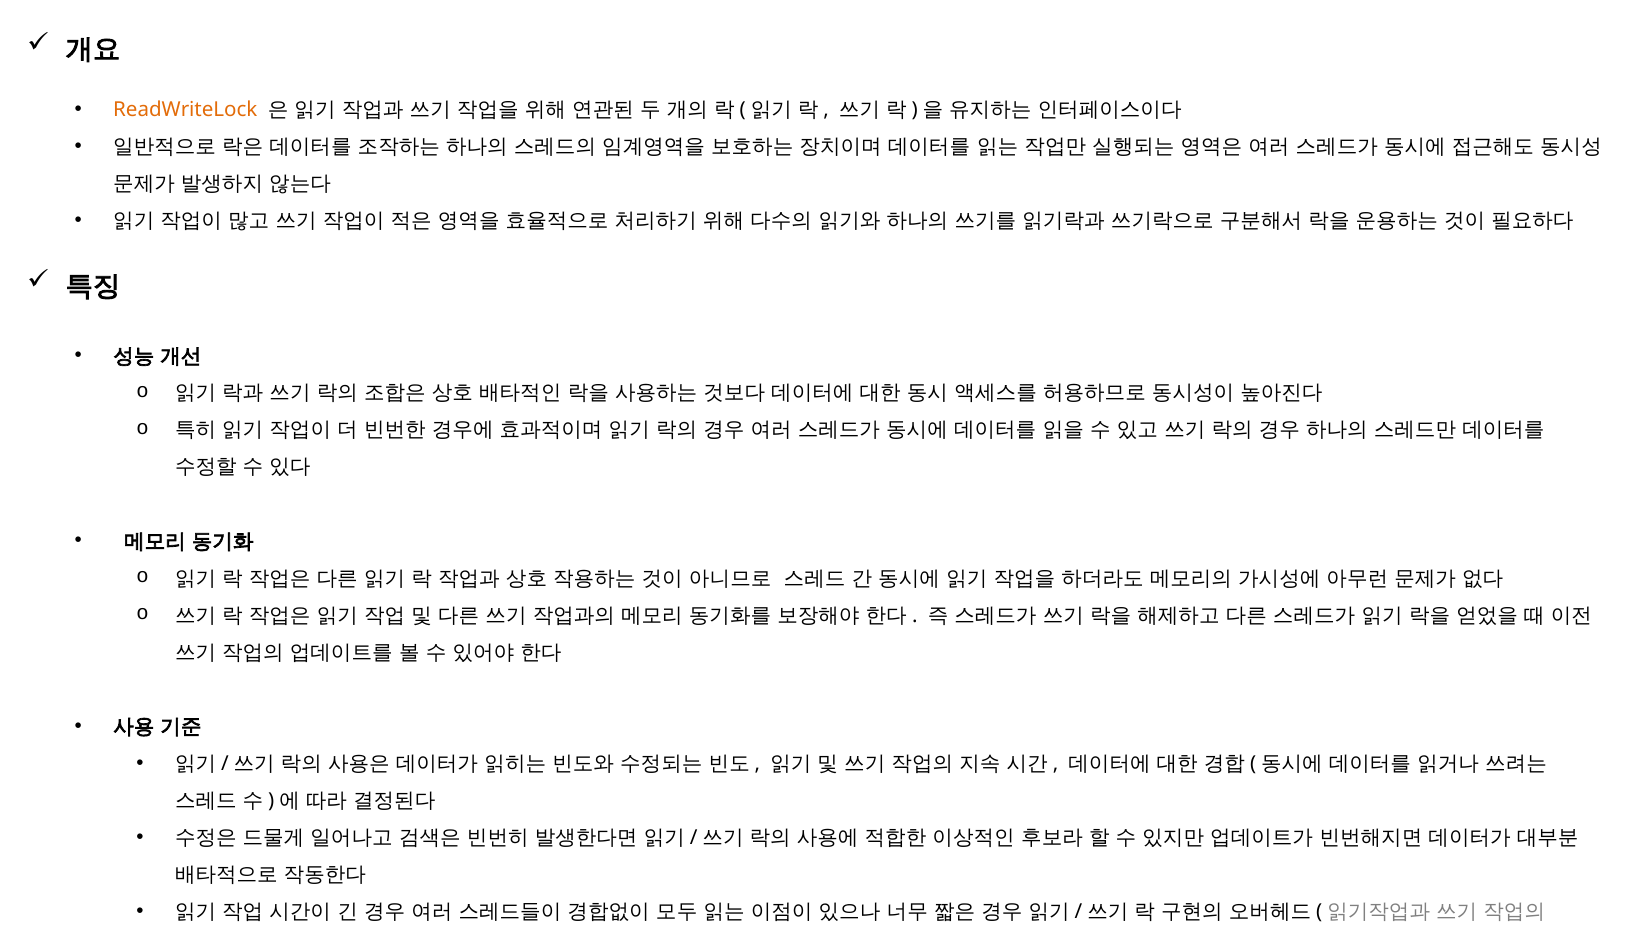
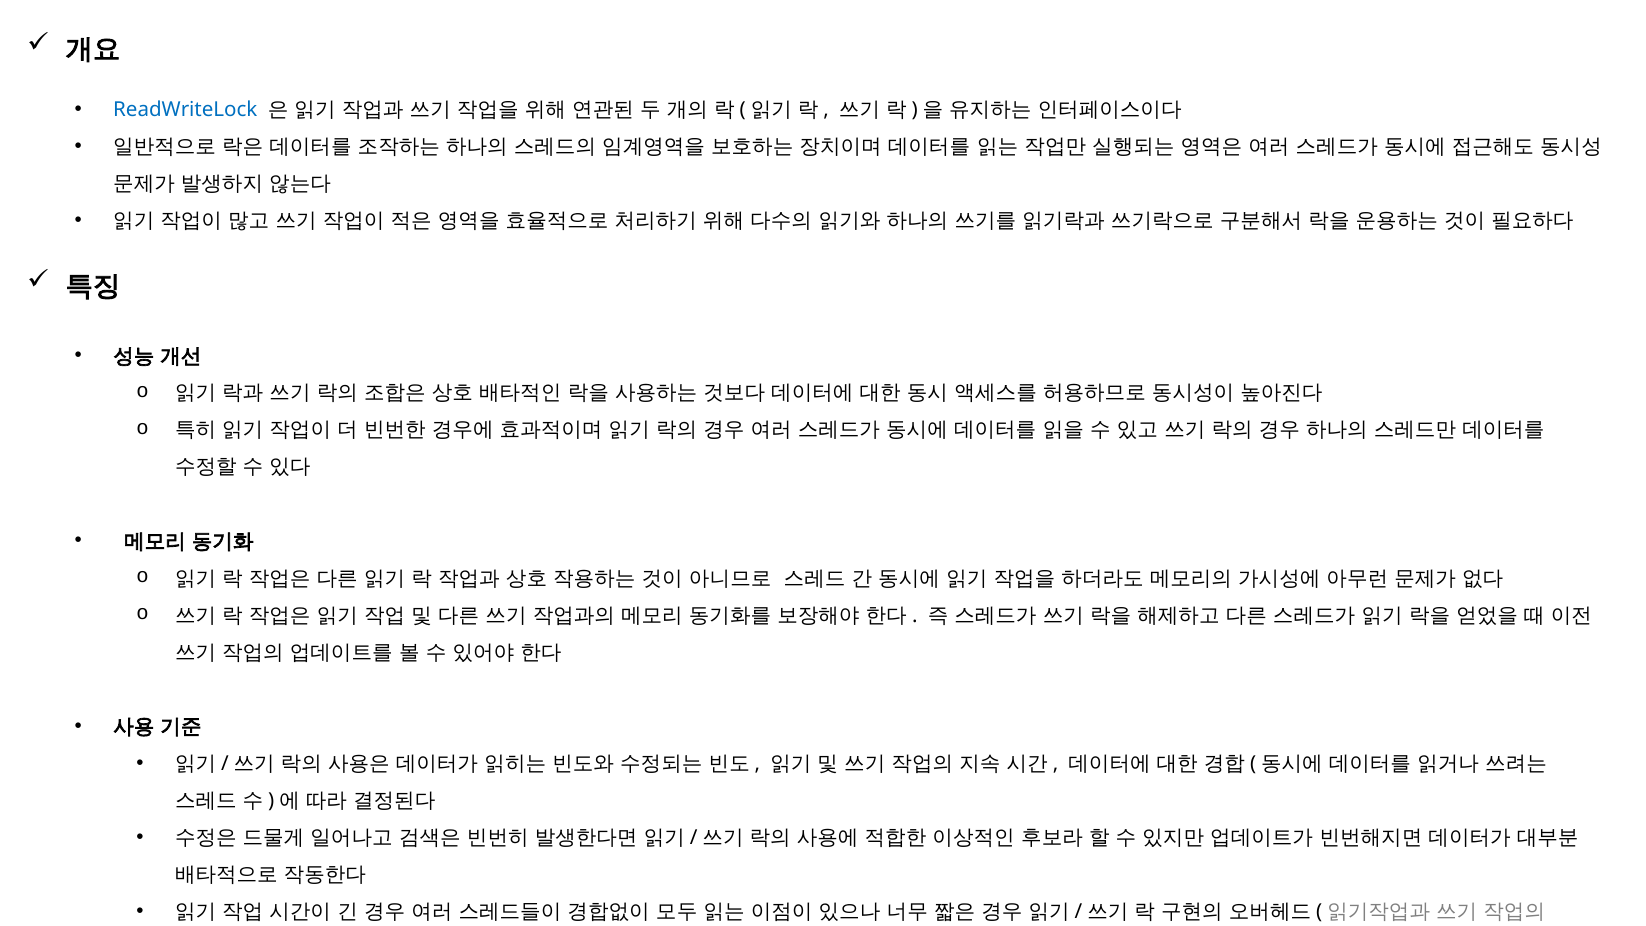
ReadWriteLock colour: orange -> blue (185, 110)
